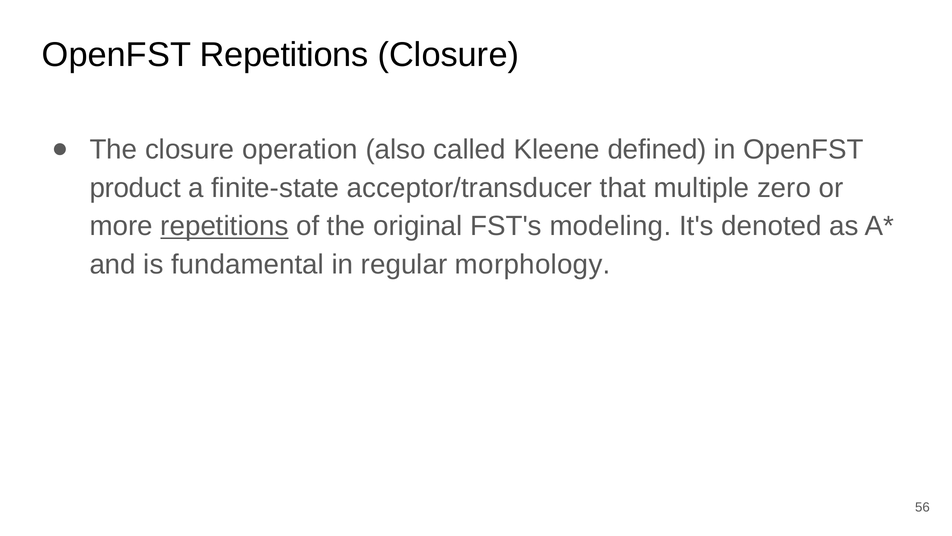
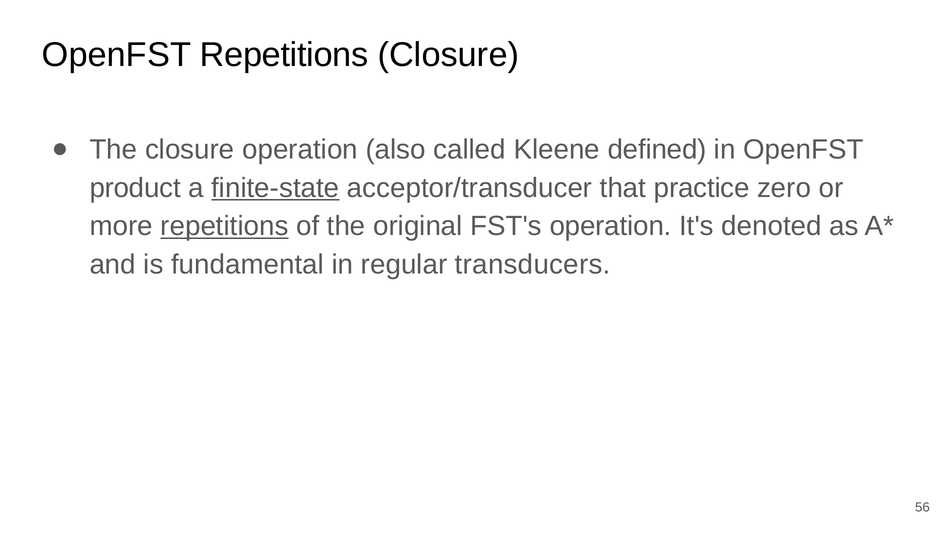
finite-state underline: none -> present (275, 188)
multiple: multiple -> practice (702, 188)
FST's modeling: modeling -> operation (611, 226)
morphology: morphology -> transducers (533, 264)
